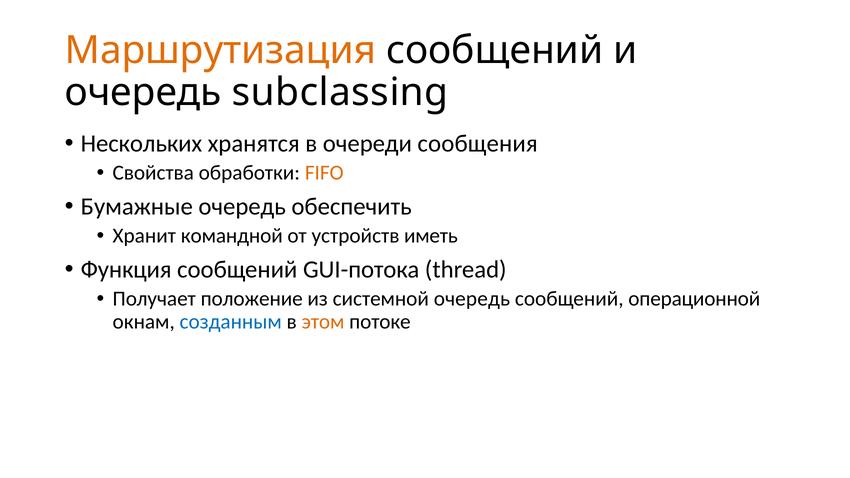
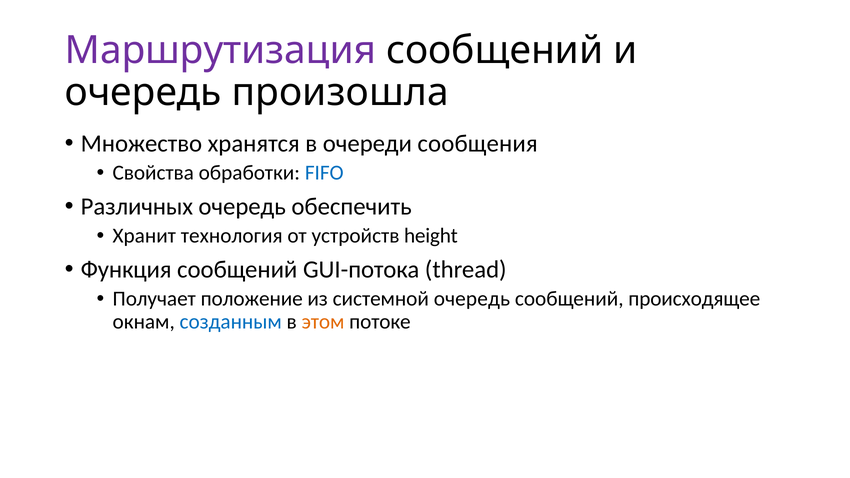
Маршрутизация colour: orange -> purple (221, 50)
subclassing: subclassing -> произошла (340, 92)
Нескольких: Нескольких -> Множество (141, 144)
FIFO colour: orange -> blue (324, 173)
Бумажные: Бумажные -> Различных (137, 207)
командной: командной -> технология (232, 236)
иметь: иметь -> height (431, 236)
операционной: операционной -> происходящее (694, 299)
